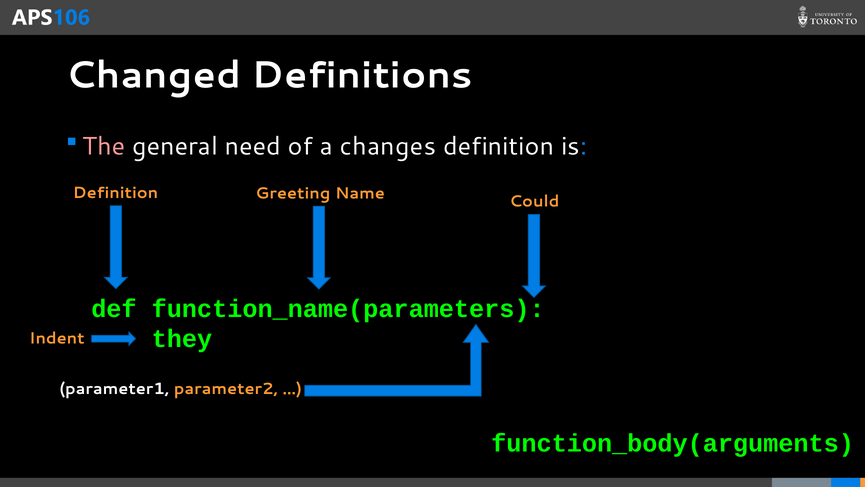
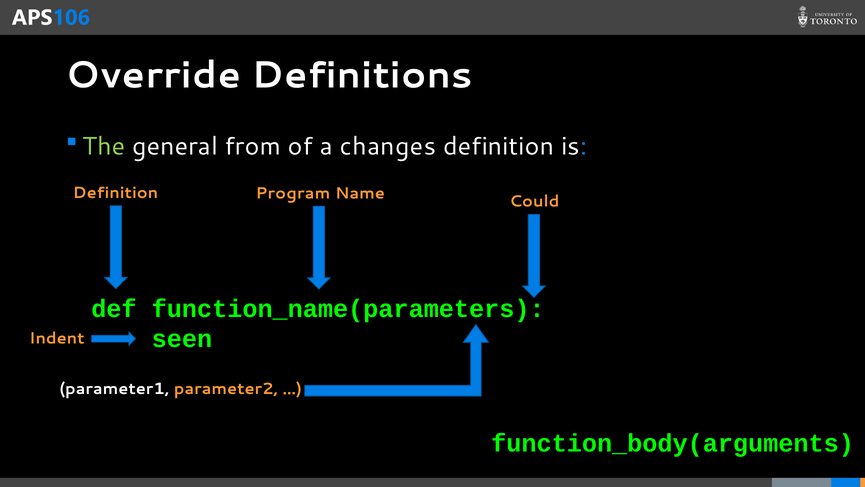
Changed: Changed -> Override (153, 75)
The colour: pink -> light green (104, 146)
need: need -> from (253, 146)
Greeting: Greeting -> Program (293, 193)
they: they -> seen (182, 339)
